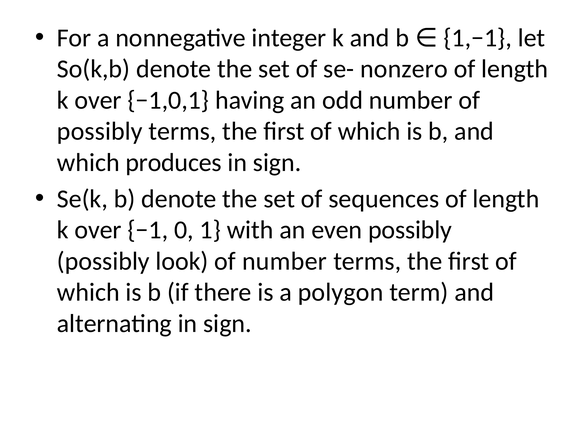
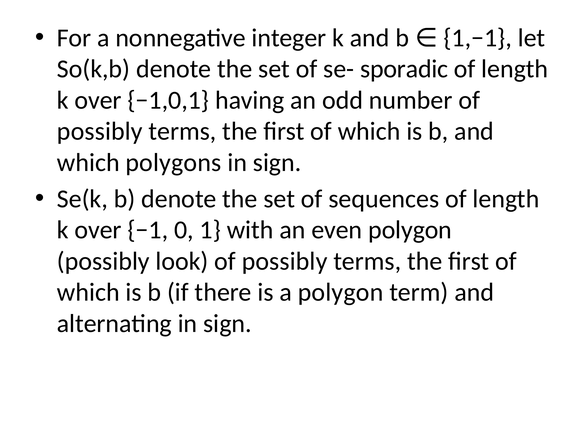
nonzero: nonzero -> sporadic (404, 69)
produces: produces -> polygons (173, 162)
even possibly: possibly -> polygon (410, 230)
number: number -> possibly (285, 261)
